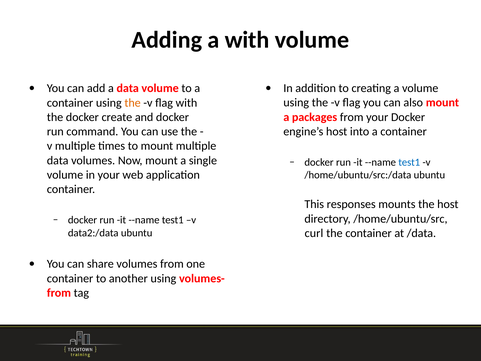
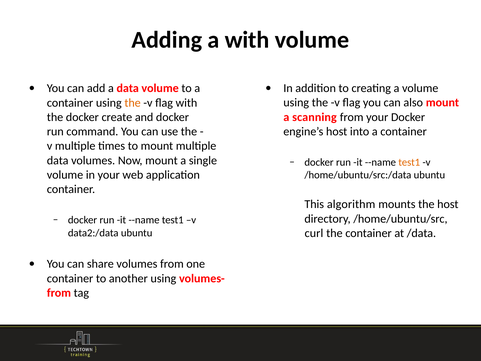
packages: packages -> scanning (314, 117)
test1 colour: blue -> orange (409, 162)
responses: responses -> algorithm (351, 204)
